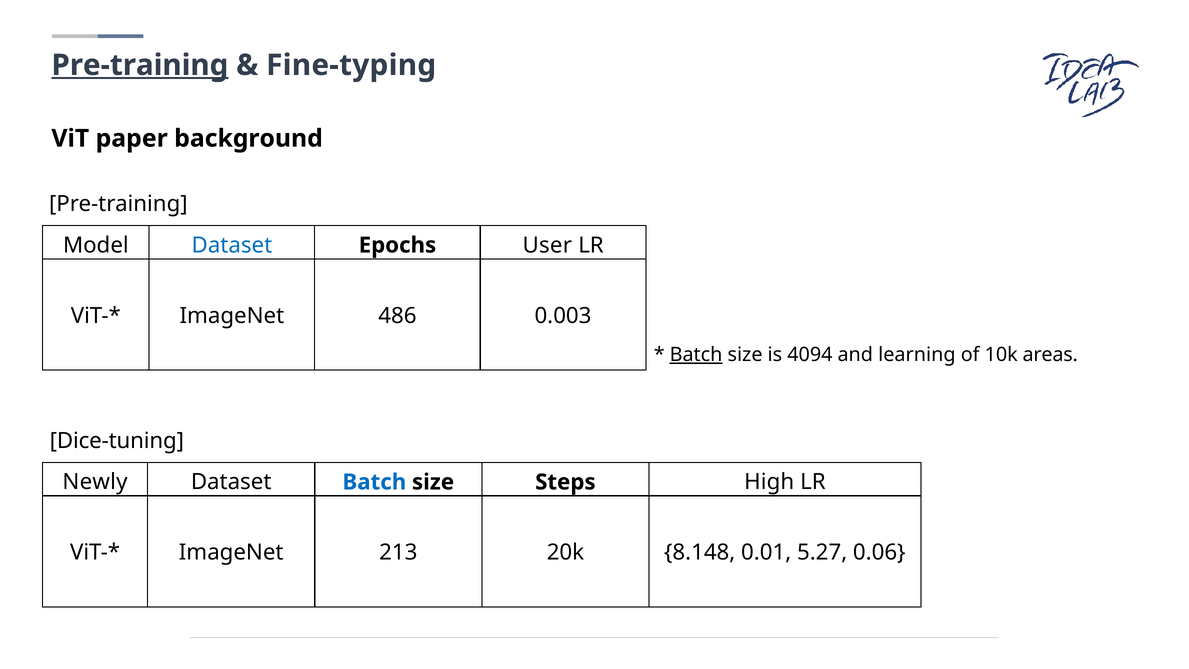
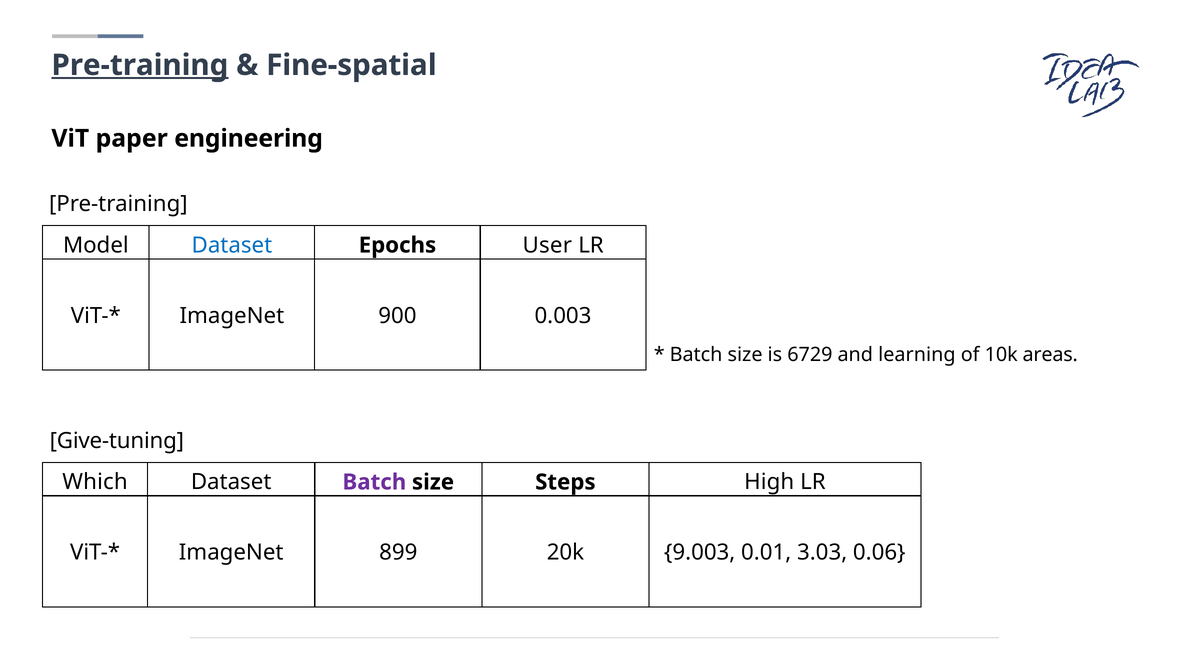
Fine-typing: Fine-typing -> Fine-spatial (351, 65)
background: background -> engineering (249, 138)
486: 486 -> 900 (397, 316)
Batch underline: present -> none (696, 355)
4094: 4094 -> 6729 (810, 355)
Dice-tuning: Dice-tuning -> Give-tuning (117, 441)
Newly: Newly -> Which (95, 482)
Batch colour: blue -> purple (374, 482)
213: 213 -> 899 (398, 552)
8.148: 8.148 -> 9.003 (700, 552)
5.27: 5.27 -> 3.03 (822, 552)
